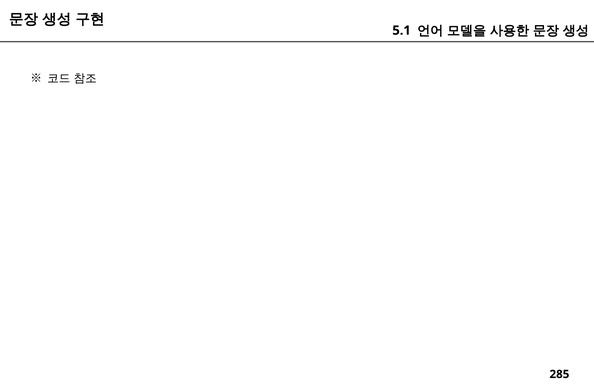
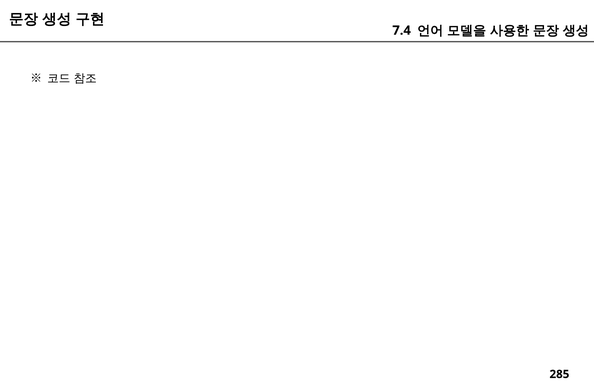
5.1: 5.1 -> 7.4 (402, 30)
